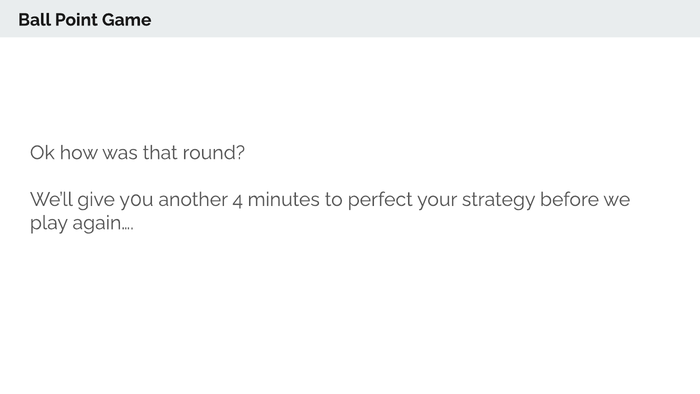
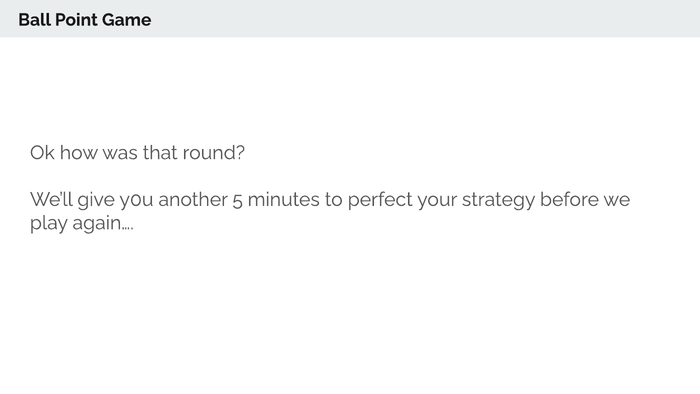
4: 4 -> 5 (238, 199)
